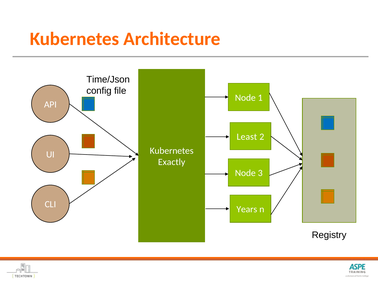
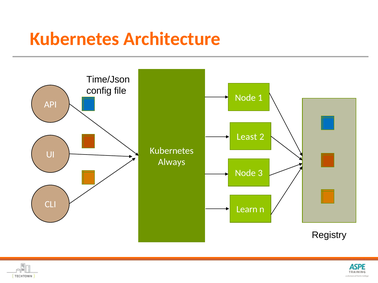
Exactly: Exactly -> Always (172, 162)
Years: Years -> Learn (247, 210)
